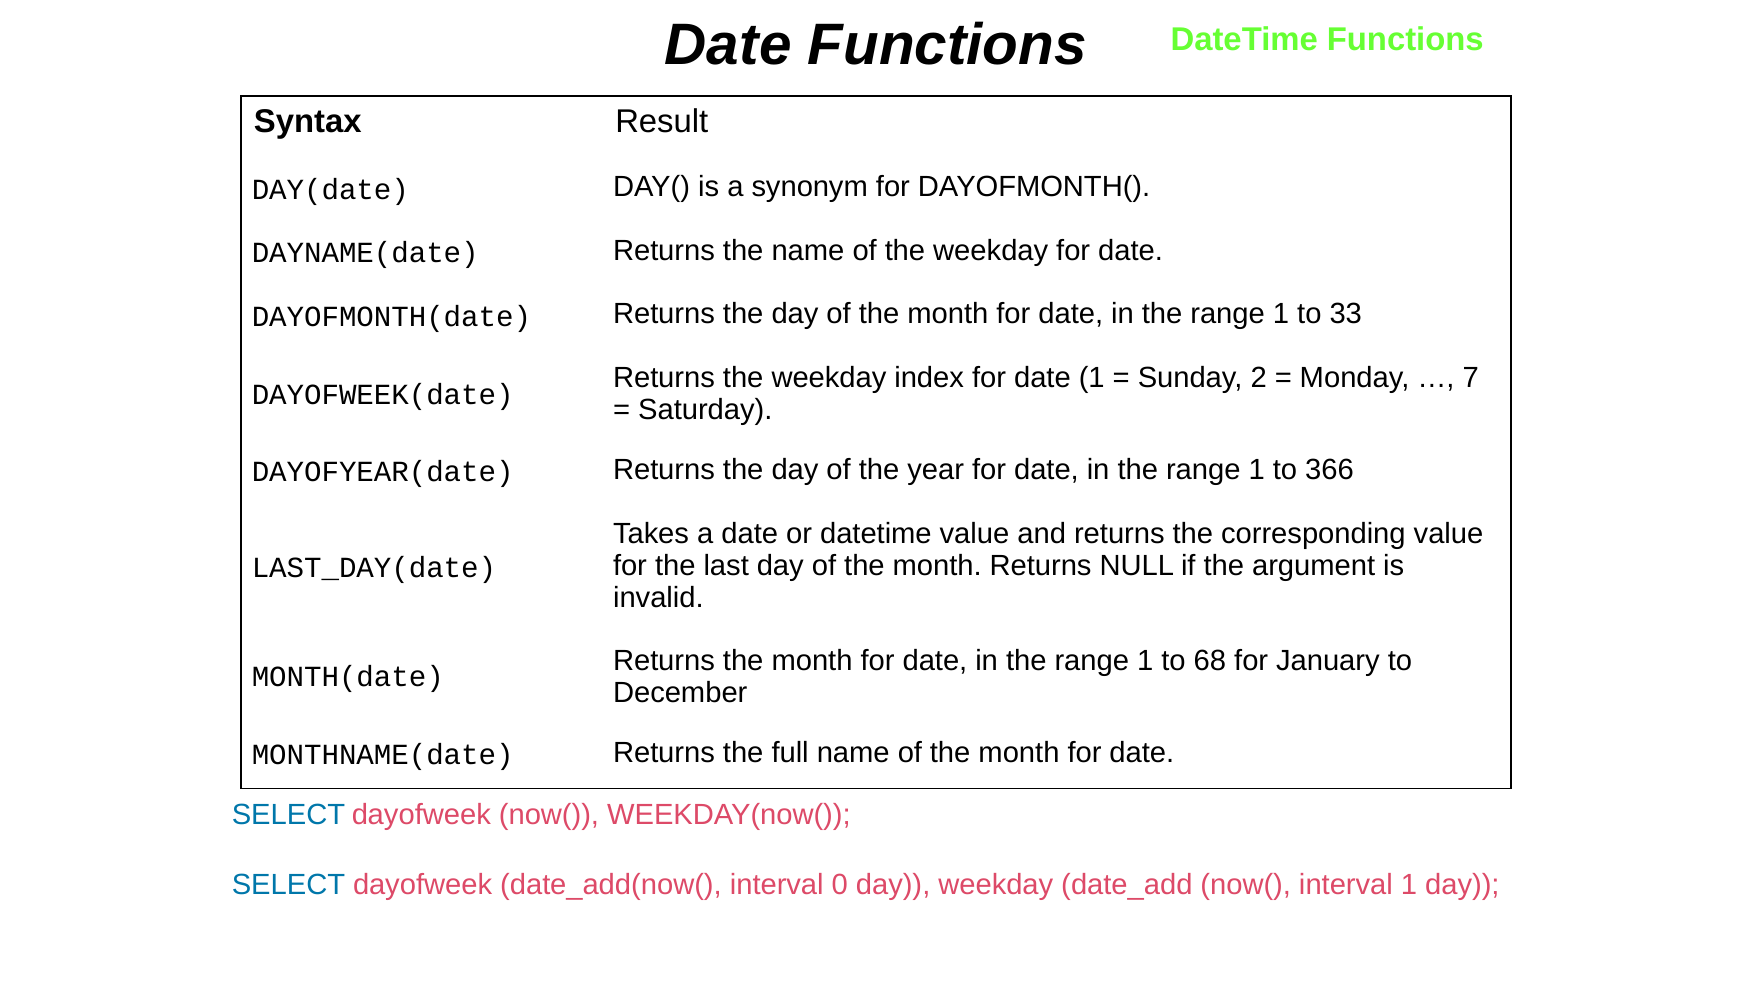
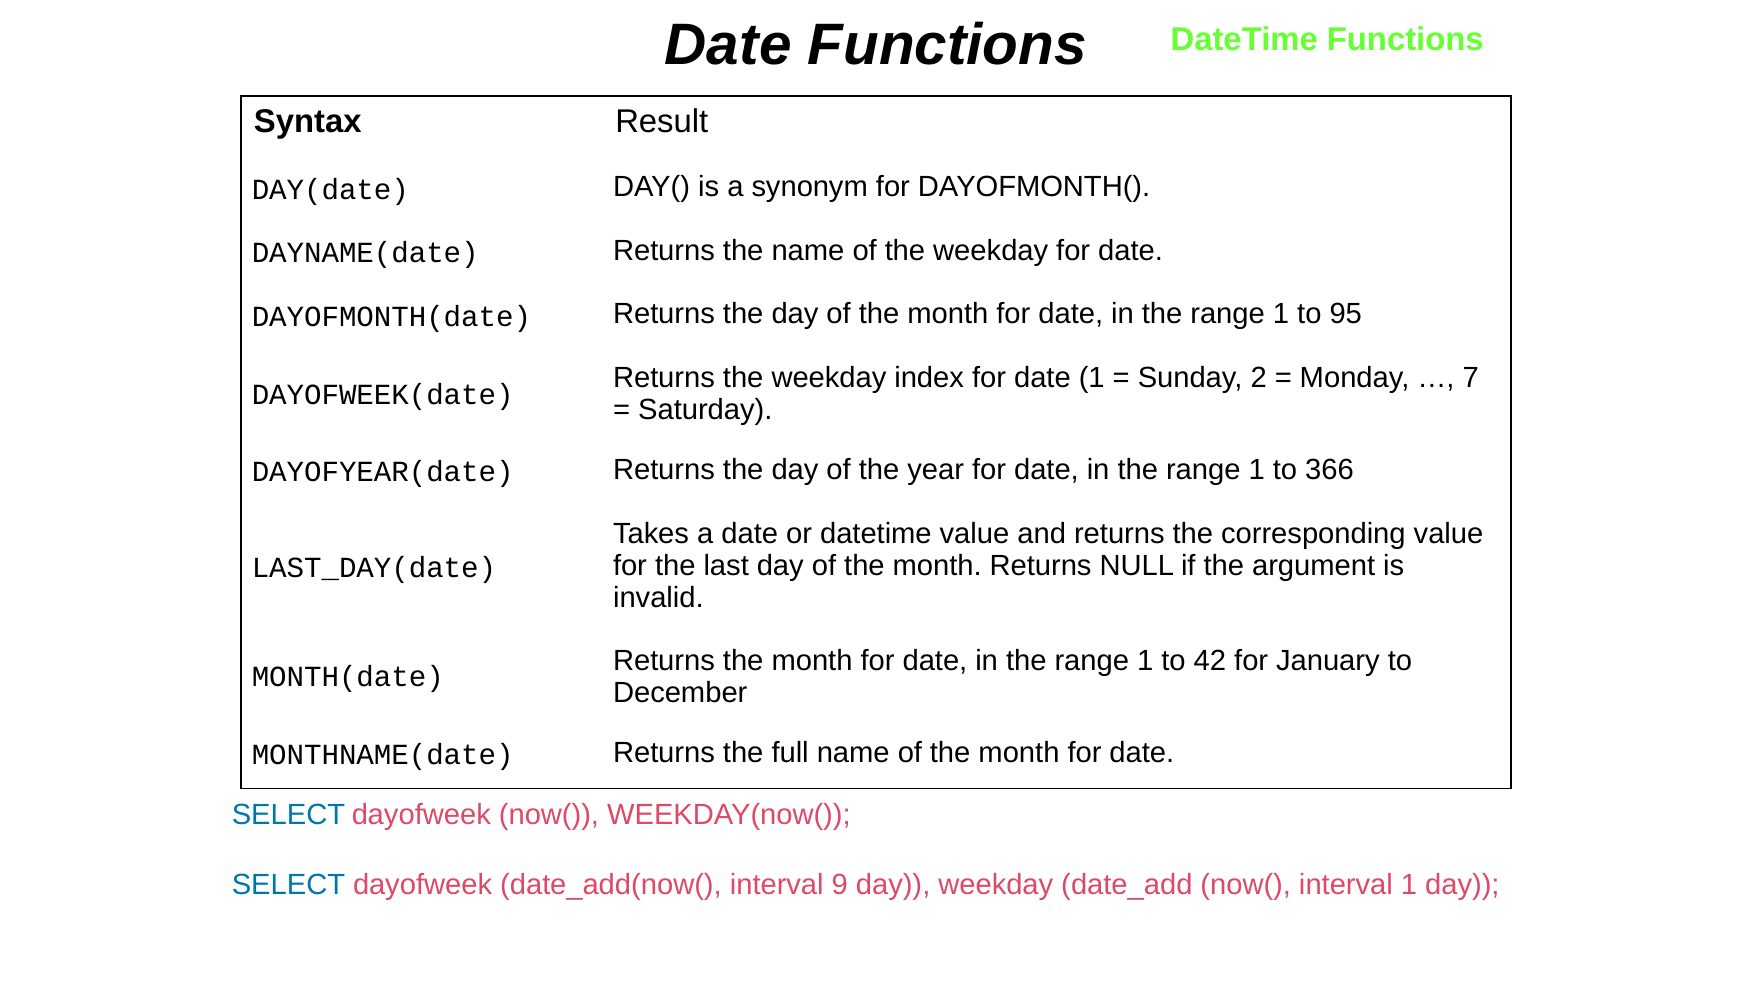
33: 33 -> 95 (1346, 314)
68: 68 -> 42 (1210, 660)
0: 0 -> 9 (840, 885)
